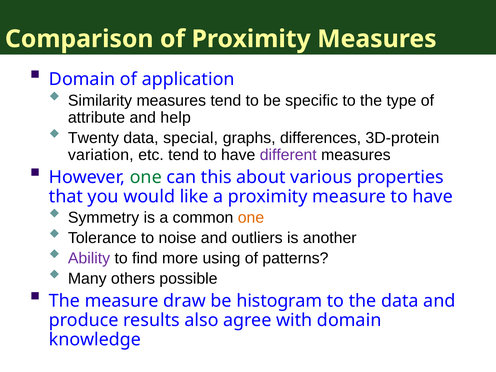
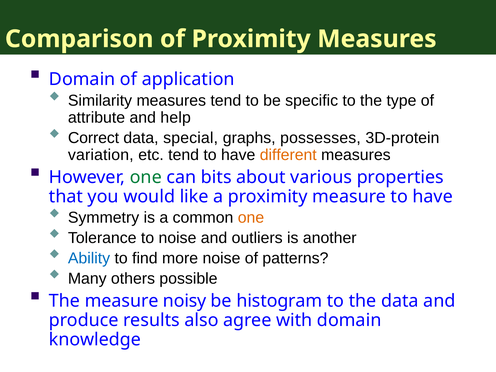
Twenty: Twenty -> Correct (94, 138)
differences: differences -> possesses (320, 138)
different colour: purple -> orange (288, 155)
this: this -> bits (216, 177)
Ability colour: purple -> blue (89, 258)
more using: using -> noise (221, 258)
draw: draw -> noisy (185, 301)
